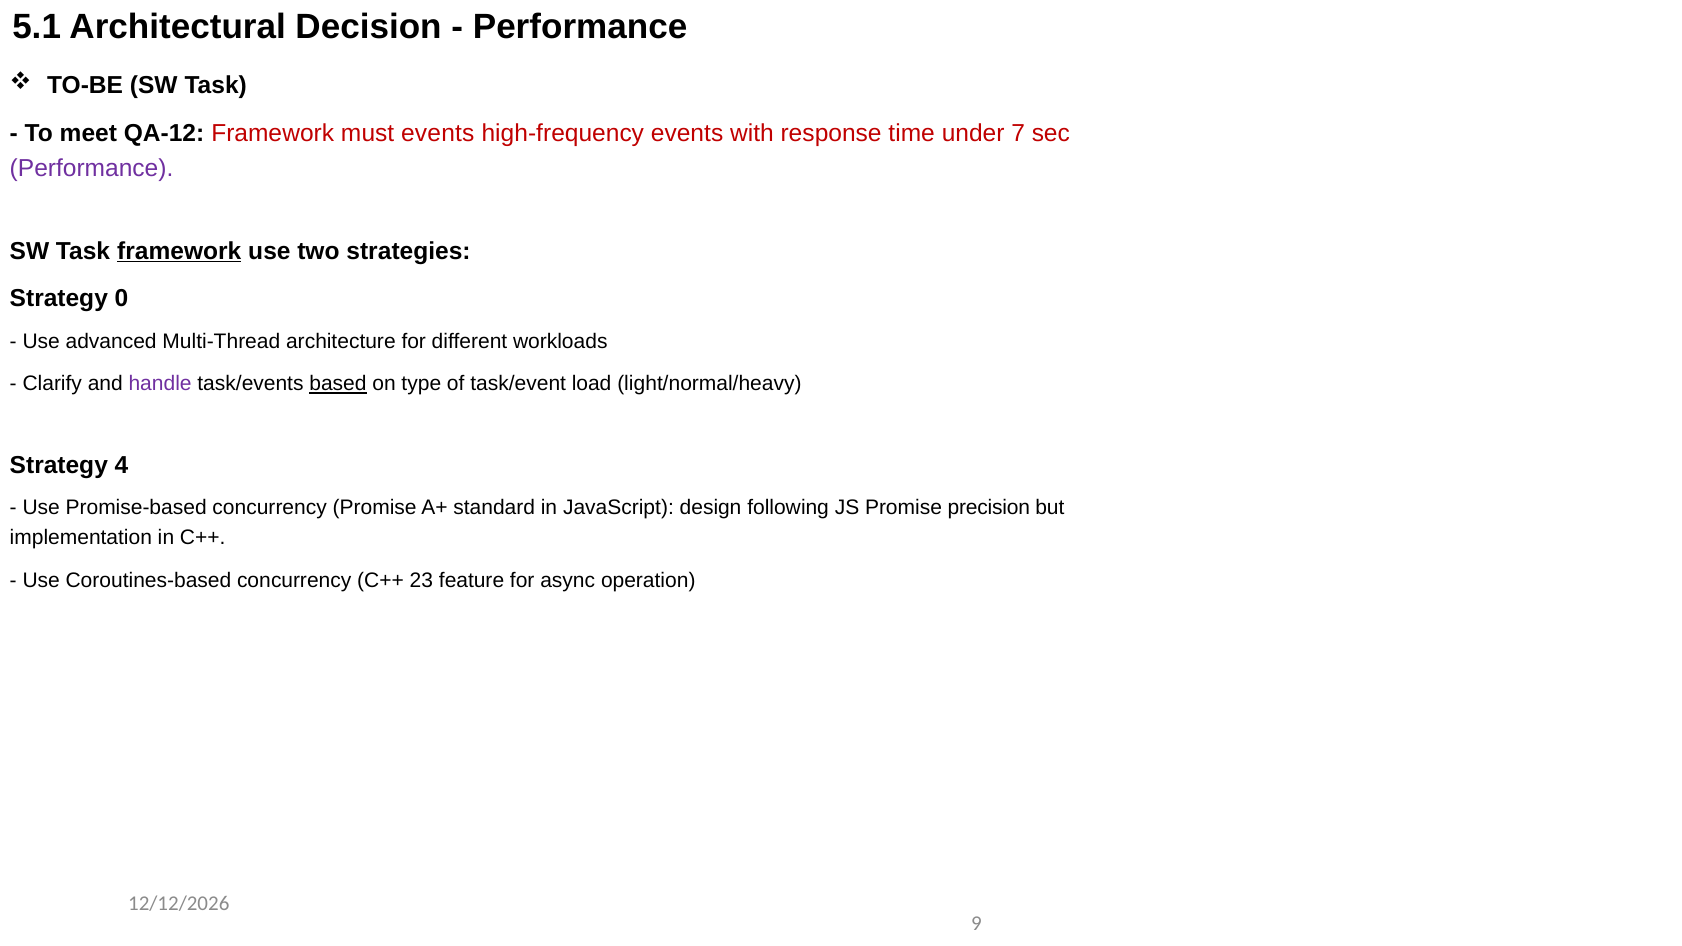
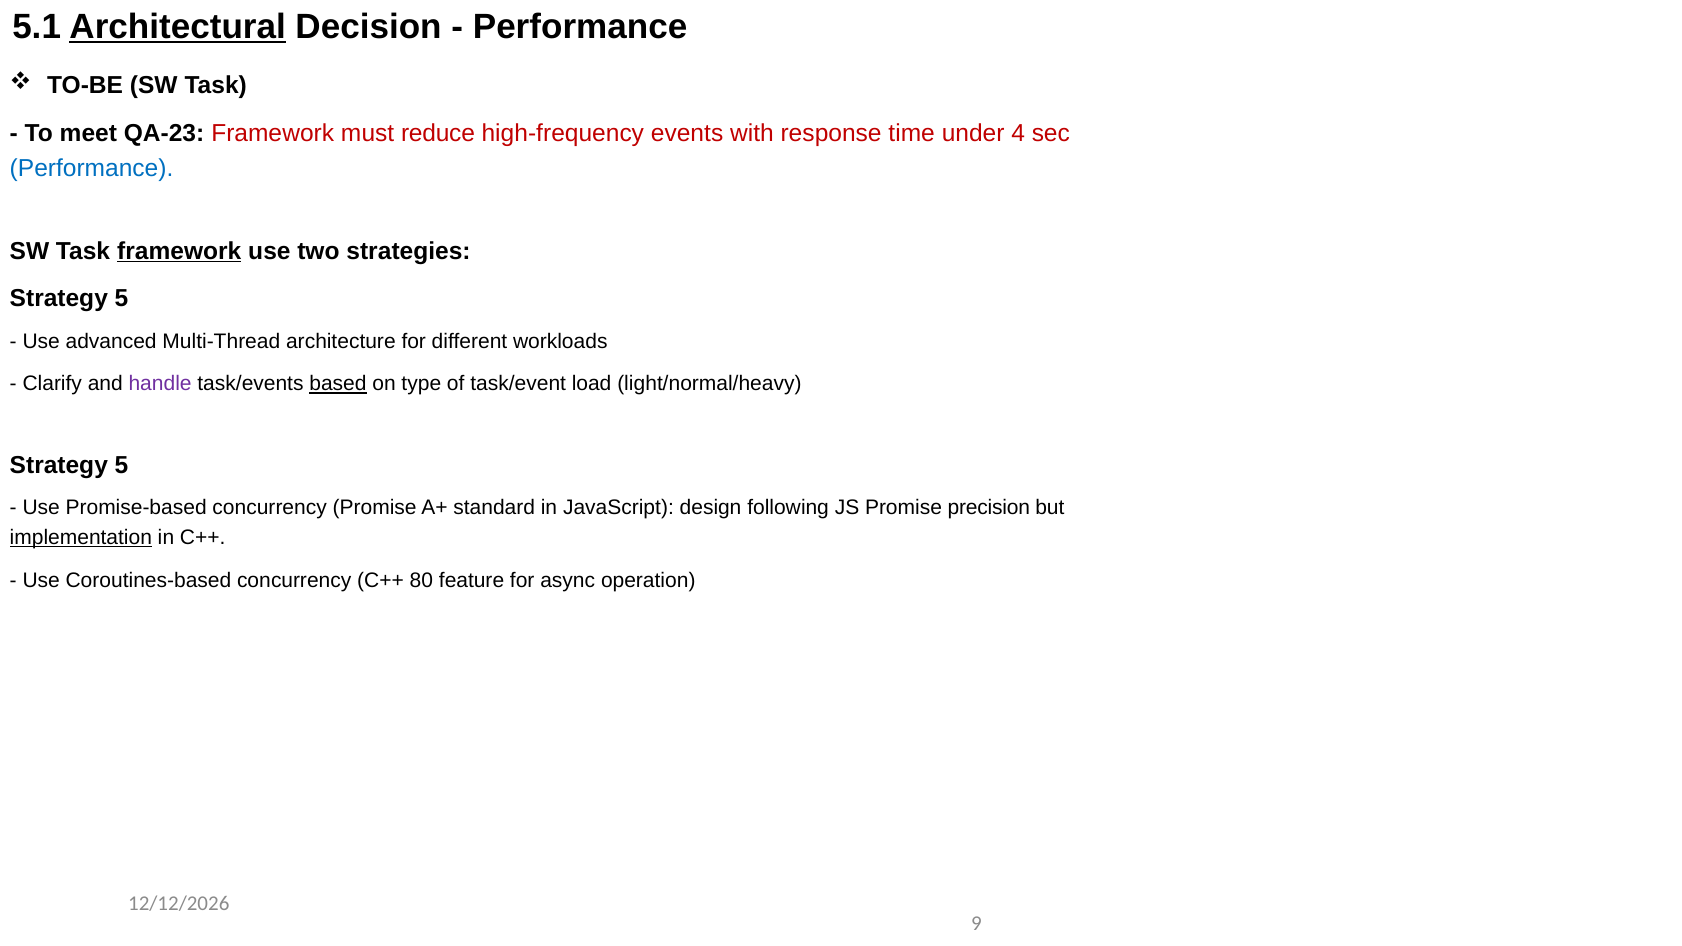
Architectural underline: none -> present (178, 27)
QA-12: QA-12 -> QA-23 (164, 133)
must events: events -> reduce (438, 133)
7: 7 -> 4 (1018, 133)
Performance colour: purple -> blue (92, 168)
0: 0 -> 5 (122, 299)
4: 4 -> 5 (122, 465)
implementation underline: none -> present (81, 538)
23: 23 -> 80 (421, 580)
